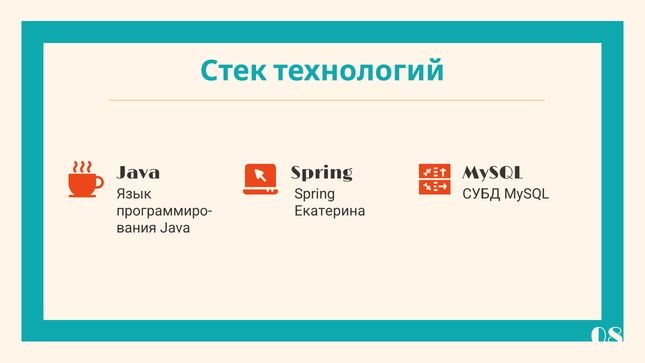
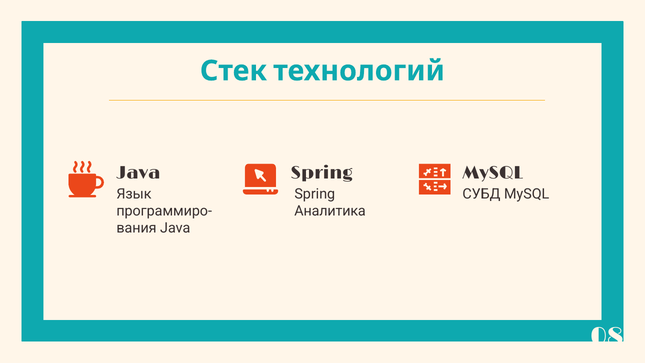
Екатерина: Екатерина -> Аналитика (330, 211)
